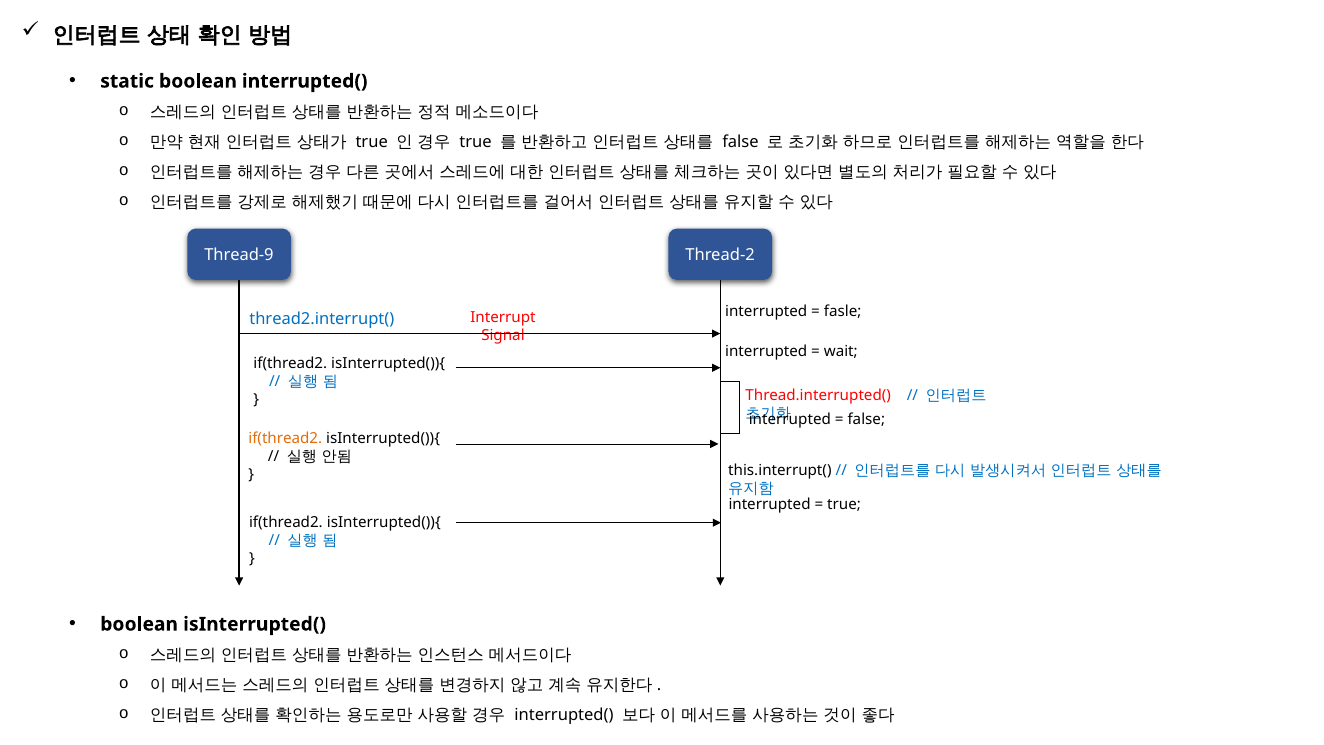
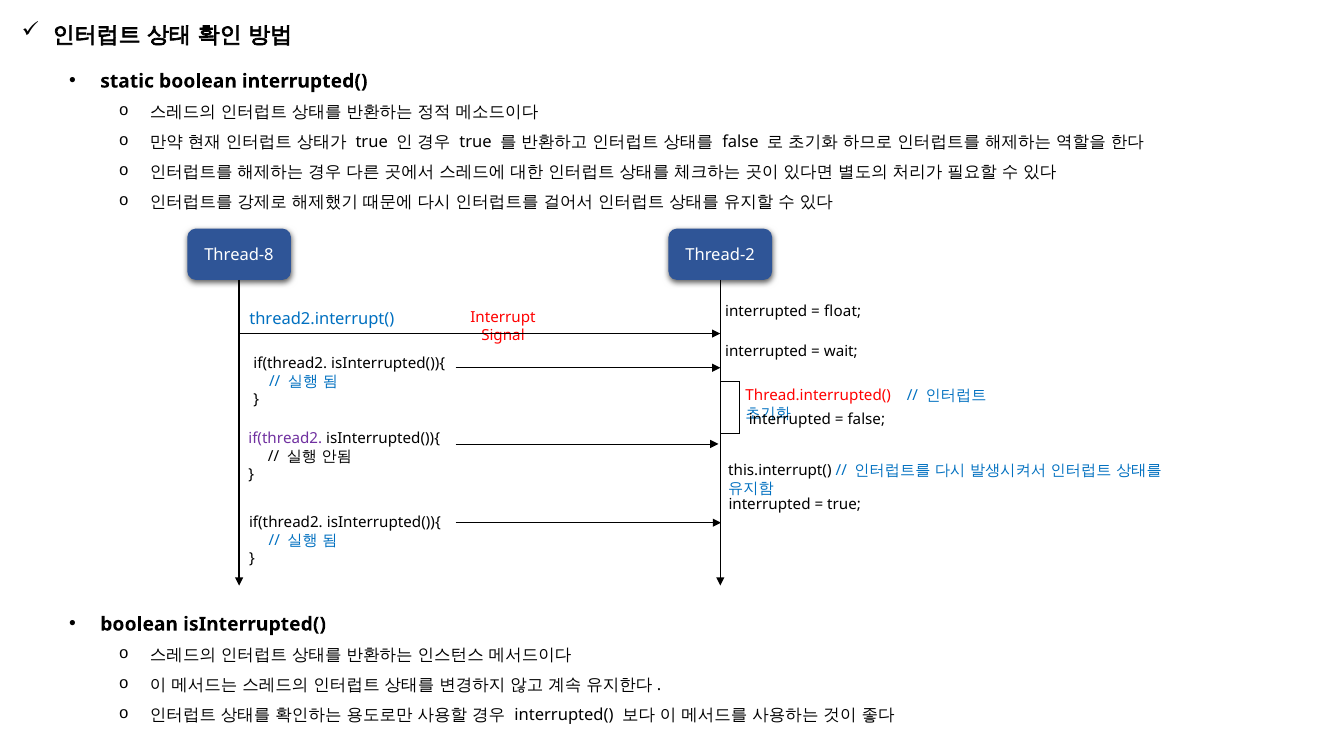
Thread-9: Thread-9 -> Thread-8 (239, 255)
fasle: fasle -> float (843, 311)
if(thread2 colour: orange -> purple (285, 438)
